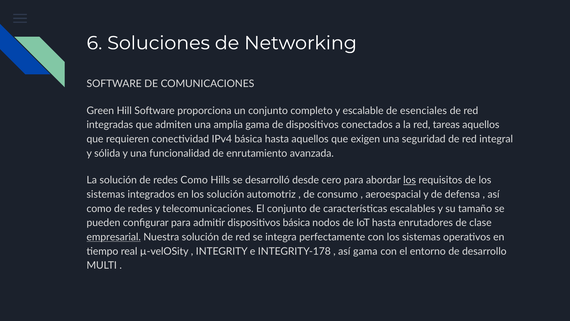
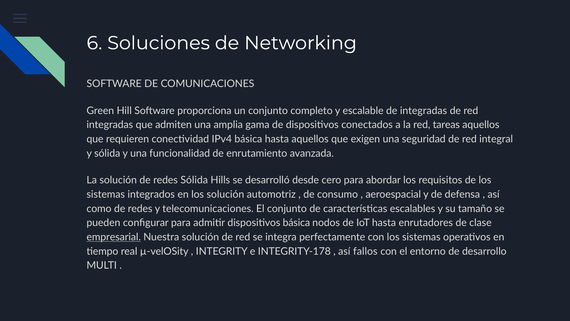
de esenciales: esenciales -> integradas (424, 110)
redes Como: Como -> Sólida (194, 180)
los underline: present -> none (410, 180)
así gama: gama -> fallos (365, 251)
